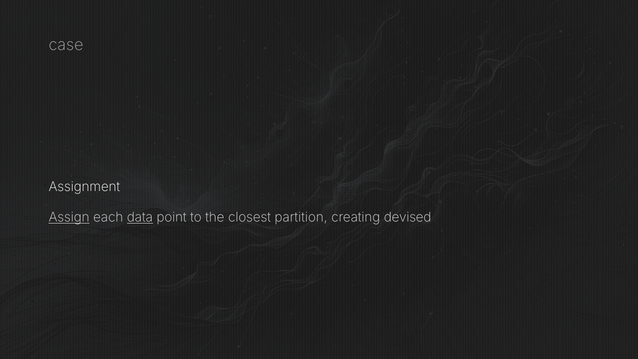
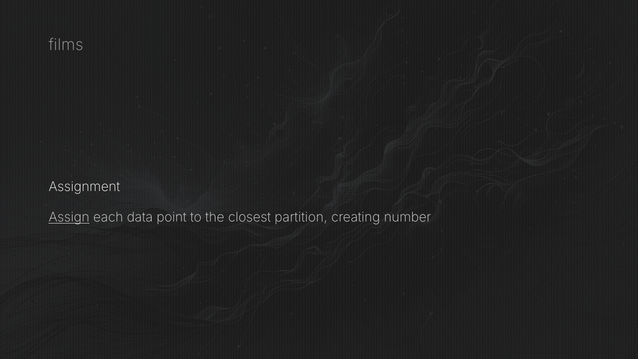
case: case -> films (66, 45)
data underline: present -> none (140, 218)
devised: devised -> number (408, 218)
